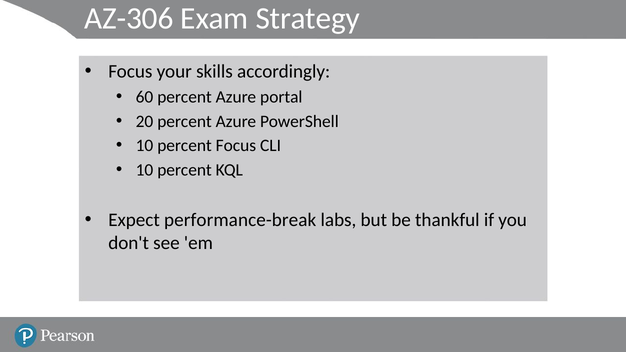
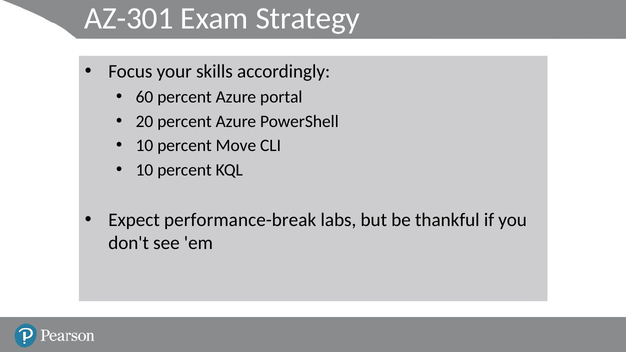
AZ-306: AZ-306 -> AZ-301 (129, 19)
percent Focus: Focus -> Move (236, 146)
